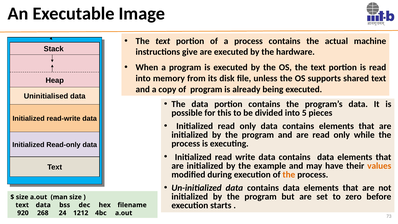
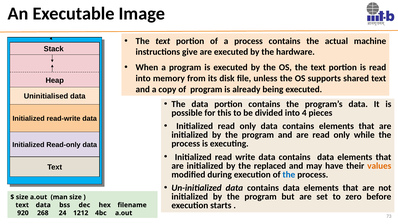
5: 5 -> 4 (304, 113)
example: example -> replaced (270, 166)
the colour: orange -> blue (289, 174)
